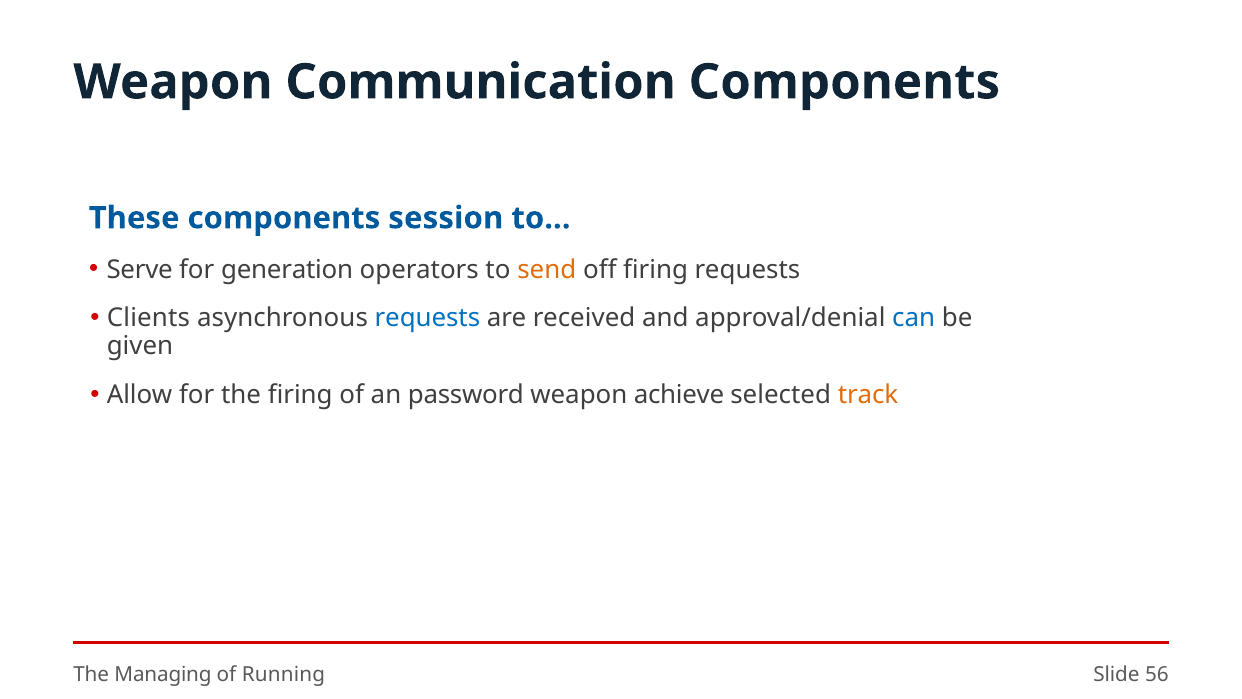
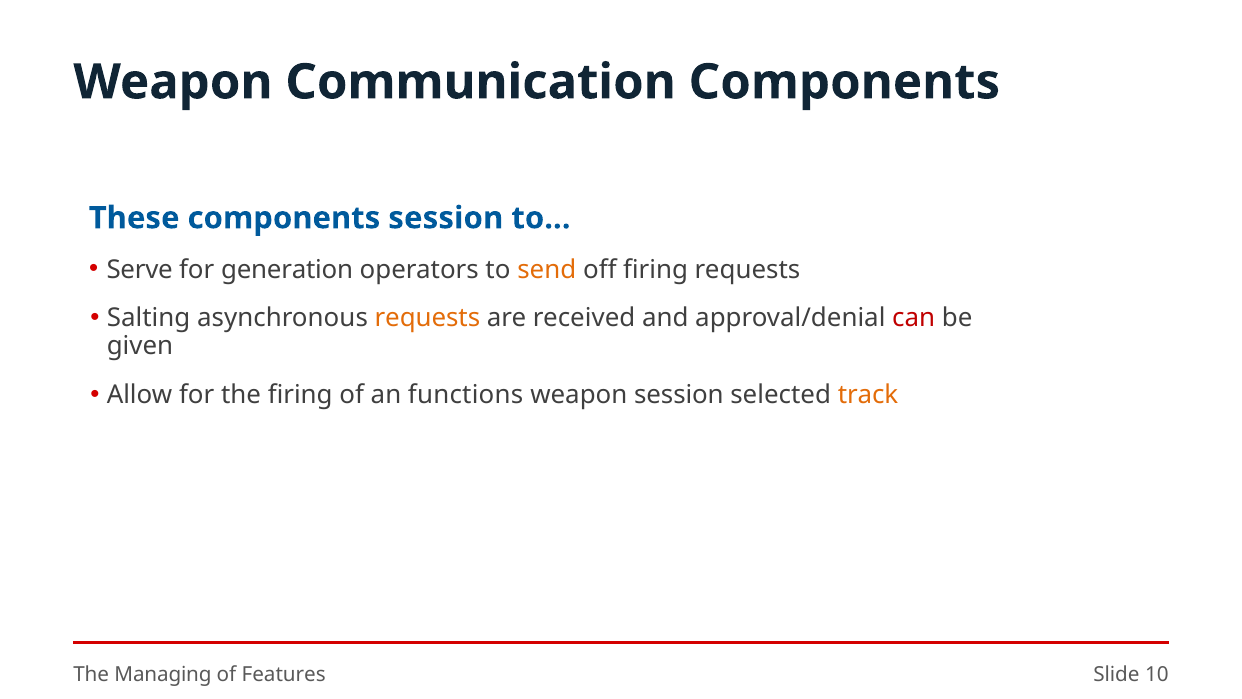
Clients: Clients -> Salting (149, 318)
requests colour: blue -> orange (427, 318)
can colour: blue -> red (914, 318)
password: password -> functions (466, 395)
weapon achieve: achieve -> session (679, 395)
Running: Running -> Features (284, 674)
56: 56 -> 10 (1157, 674)
